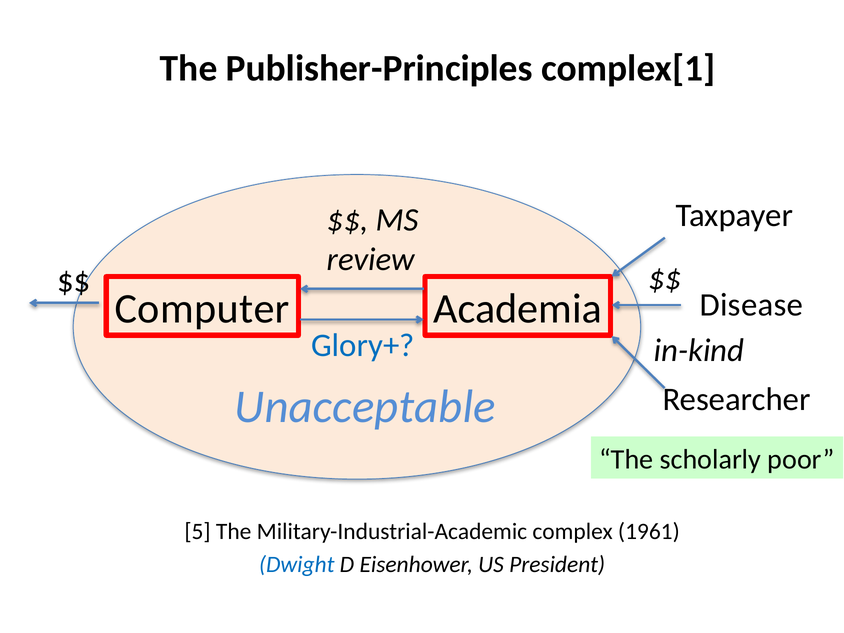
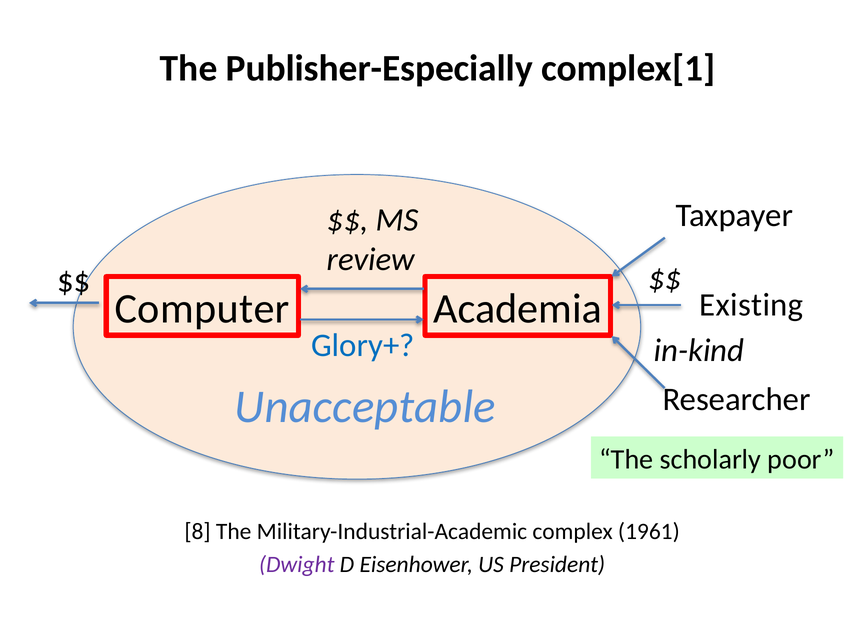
Publisher-Principles: Publisher-Principles -> Publisher-Especially (379, 68)
Disease: Disease -> Existing (751, 305)
5: 5 -> 8 (198, 532)
Dwight colour: blue -> purple (297, 564)
